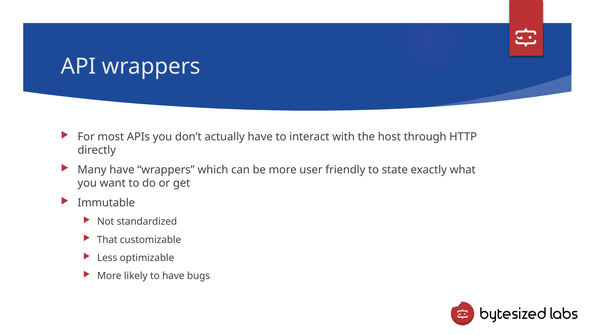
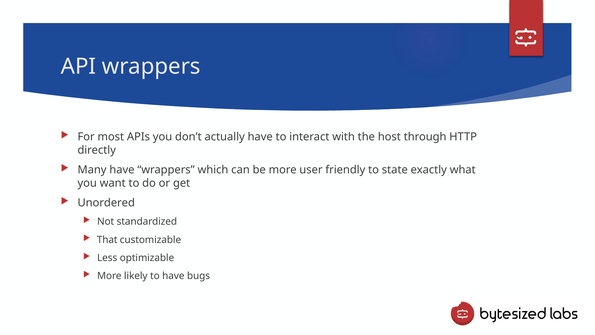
Immutable: Immutable -> Unordered (106, 203)
